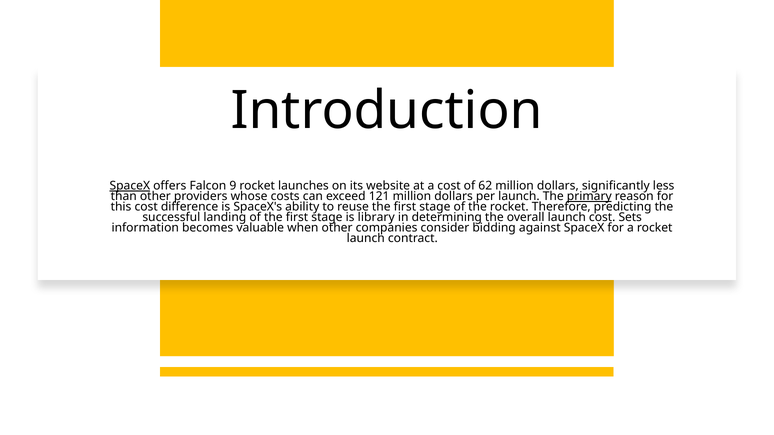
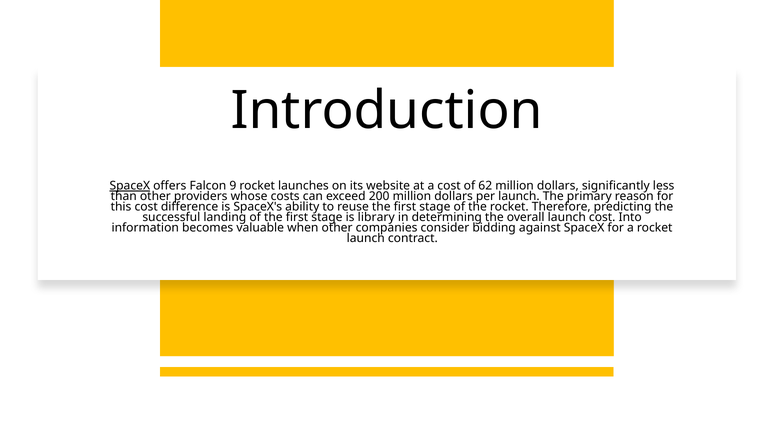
121: 121 -> 200 (379, 196)
primary underline: present -> none (589, 196)
Sets: Sets -> Into (630, 217)
